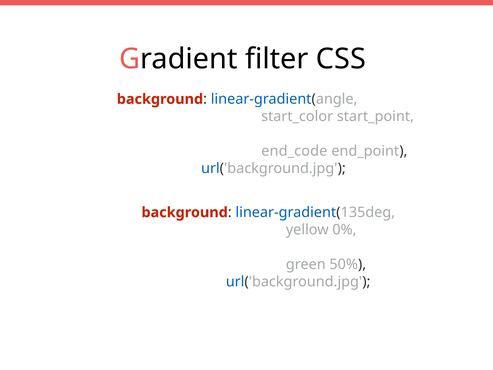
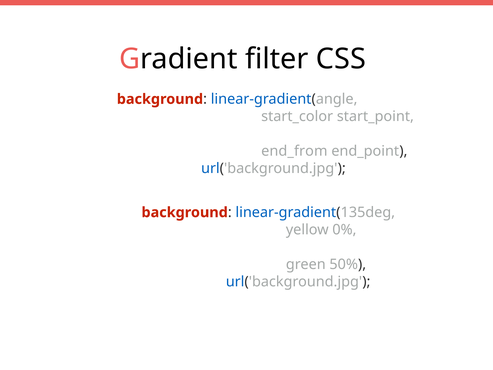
end_code: end_code -> end_from (294, 151)
